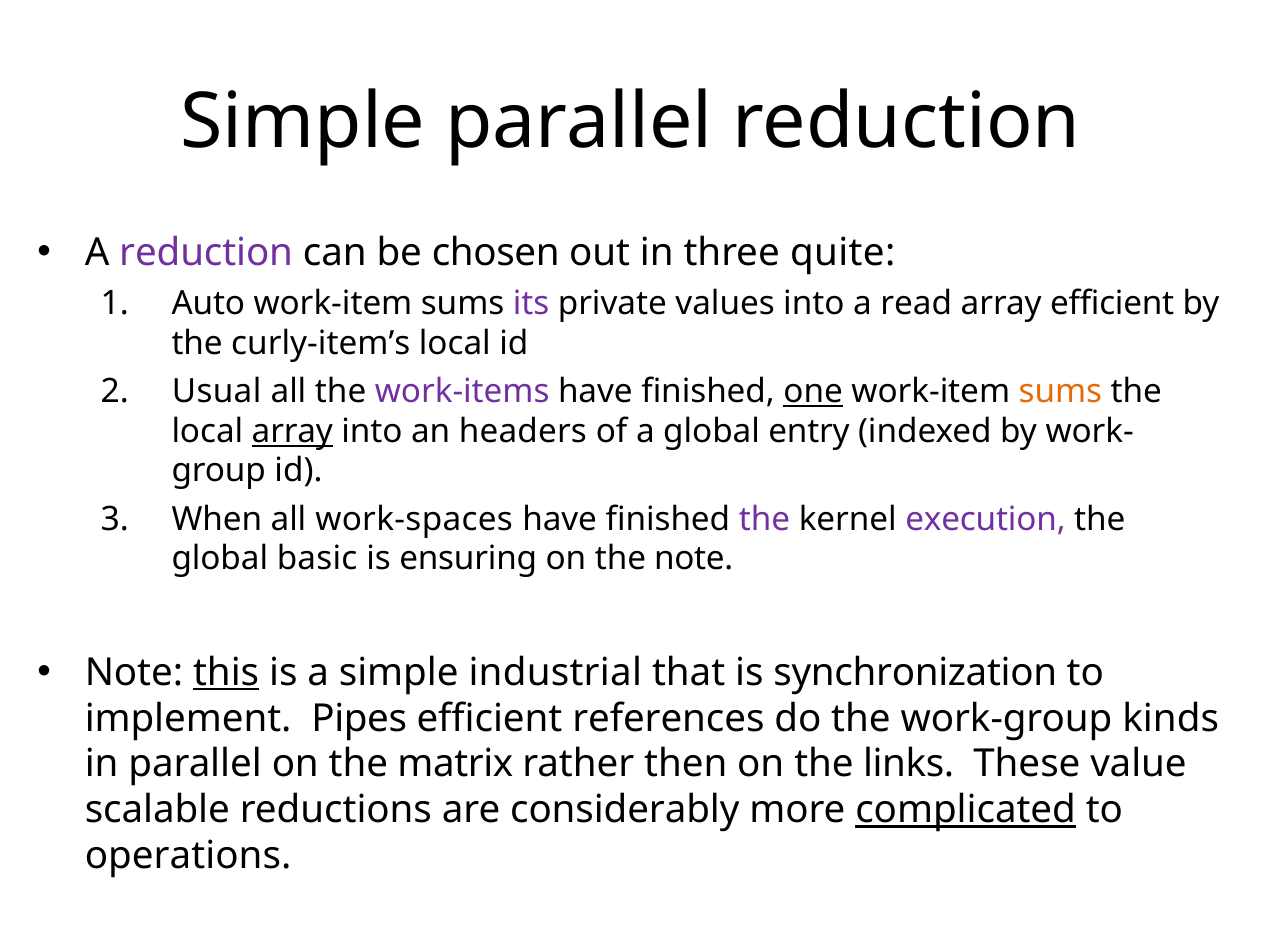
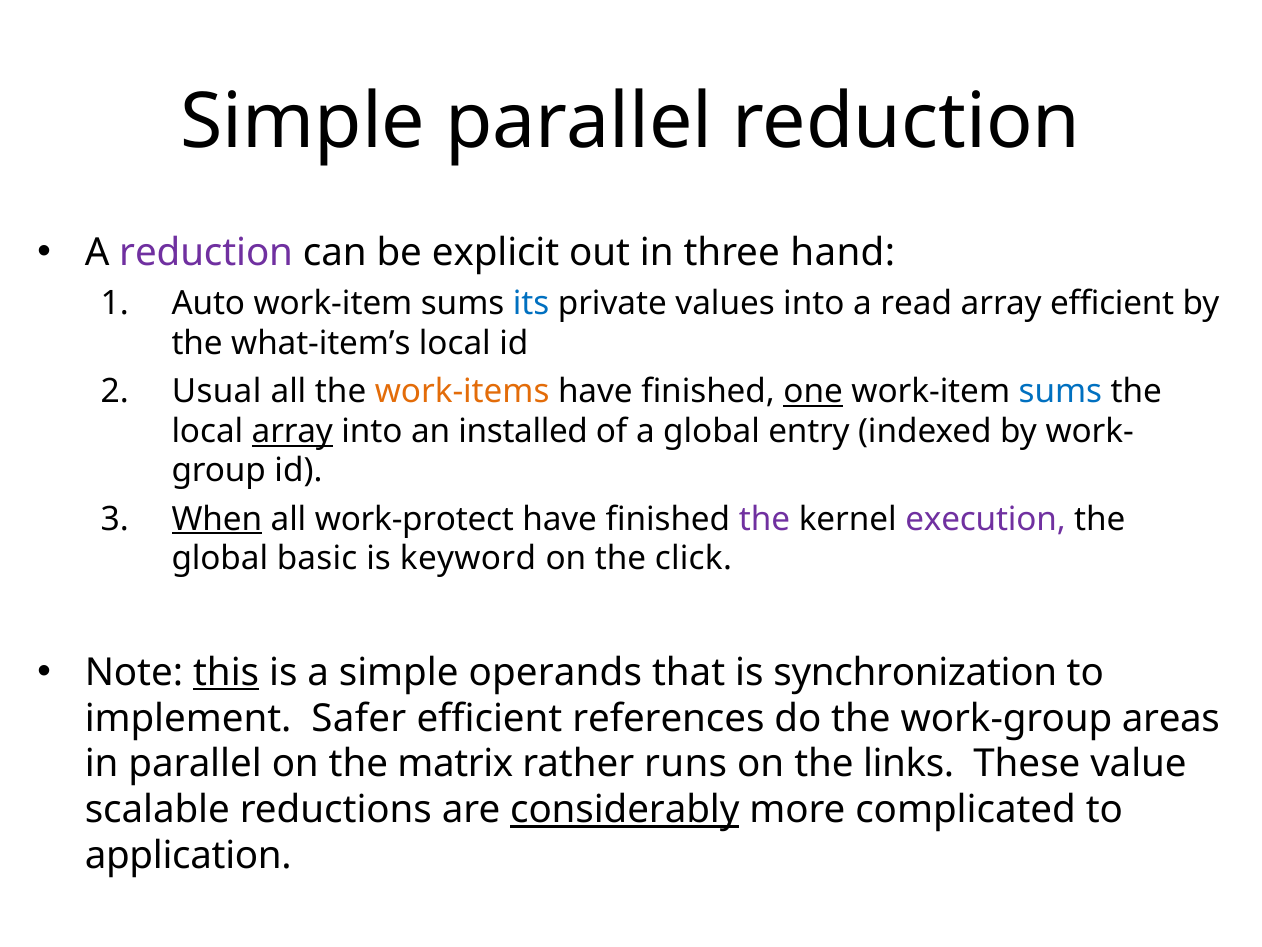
chosen: chosen -> explicit (496, 252)
quite: quite -> hand (843, 252)
its colour: purple -> blue (531, 304)
curly-item’s: curly-item’s -> what-item’s (321, 343)
work-items colour: purple -> orange (462, 391)
sums colour: orange -> blue (1060, 391)
headers: headers -> installed (523, 431)
When underline: none -> present (217, 519)
work-spaces: work-spaces -> work-protect (414, 519)
ensuring: ensuring -> keyword (468, 558)
the note: note -> click (693, 558)
industrial: industrial -> operands (555, 672)
Pipes: Pipes -> Safer (359, 718)
kinds: kinds -> areas (1171, 718)
then: then -> runs (686, 764)
considerably underline: none -> present (625, 810)
complicated underline: present -> none (966, 810)
operations: operations -> application (188, 855)
